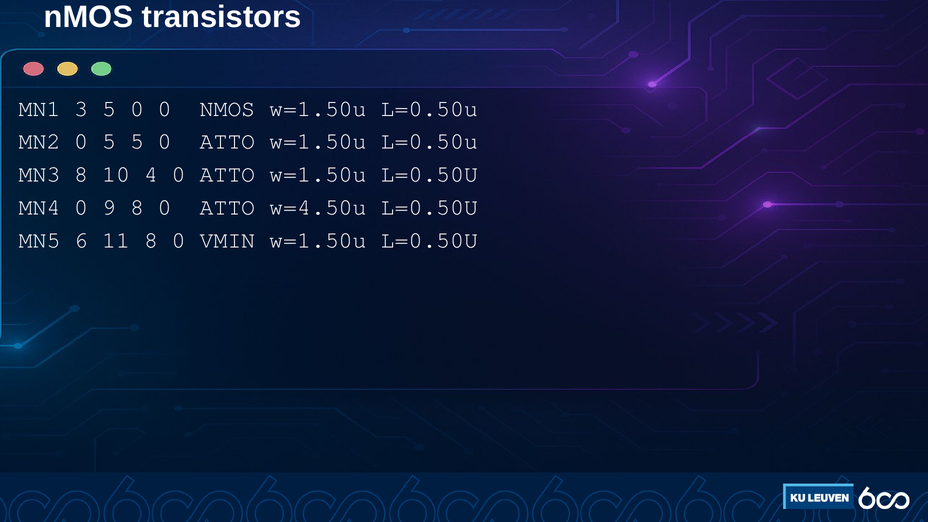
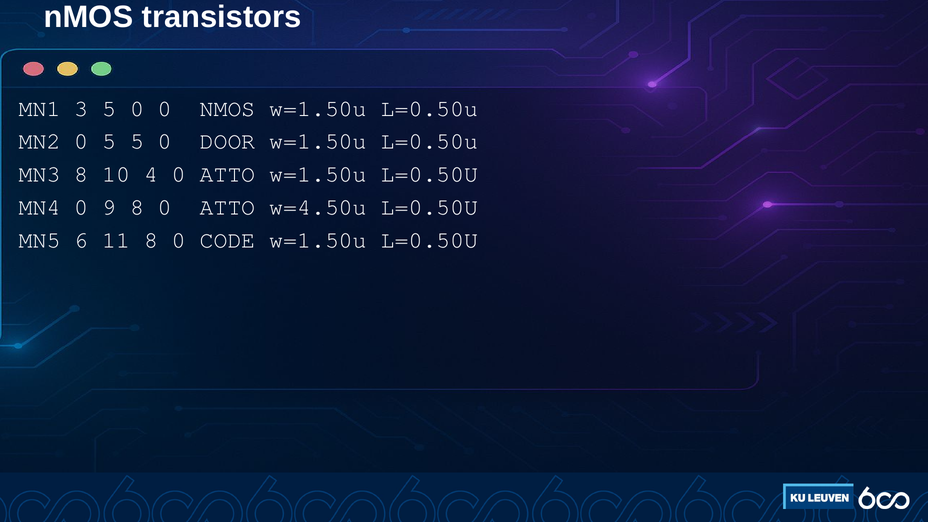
5 0 ATTO: ATTO -> DOOR (228, 141)
VMIN: VMIN -> CODE (228, 240)
